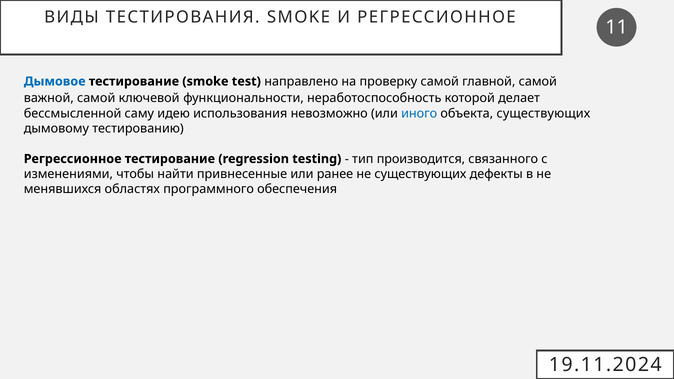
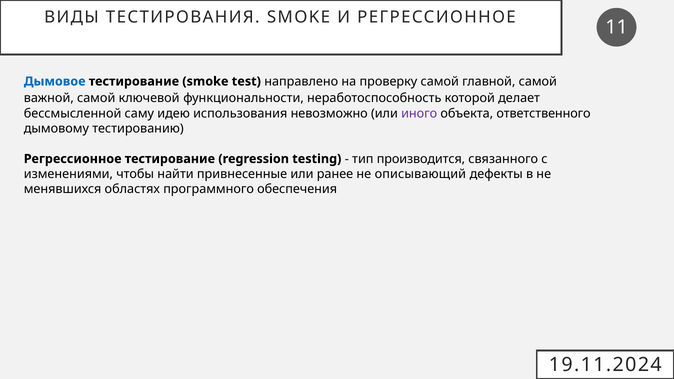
иного colour: blue -> purple (419, 113)
объекта существующих: существующих -> ответственного (544, 113)
не существующих: существующих -> описывающий (420, 174)
